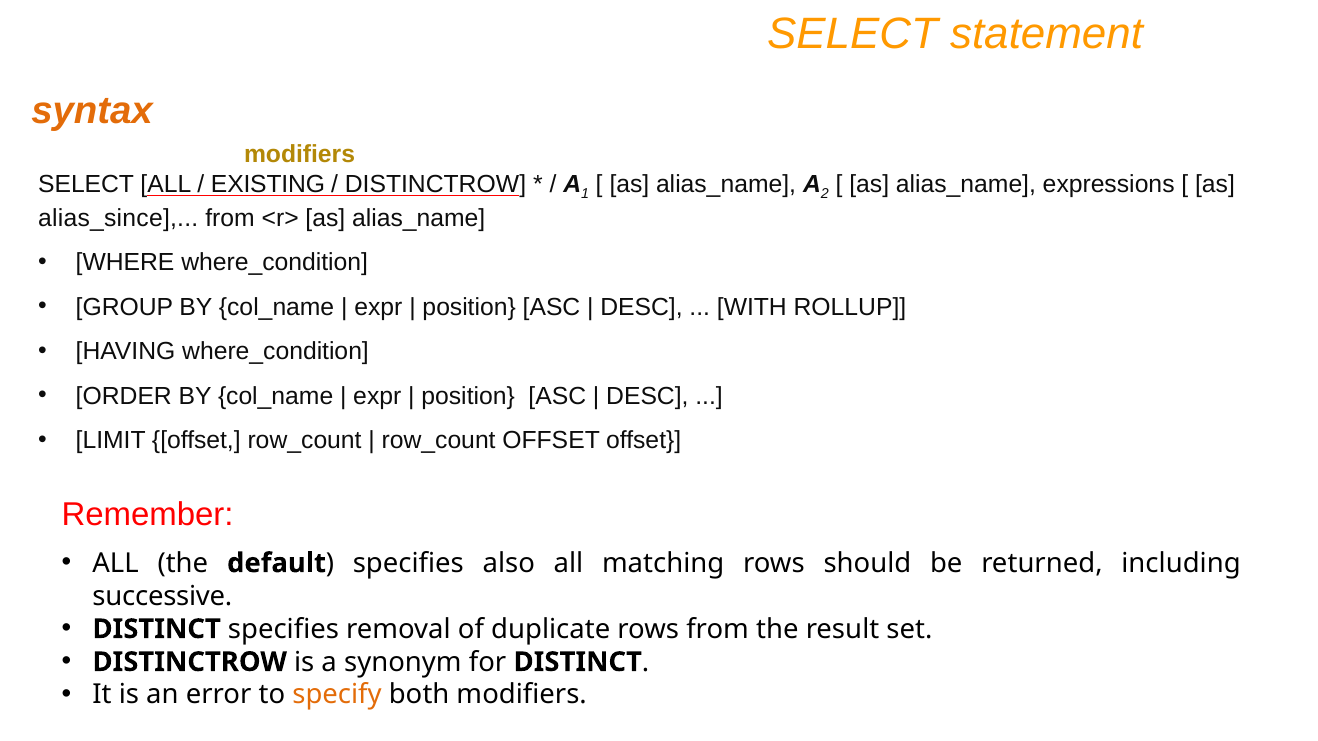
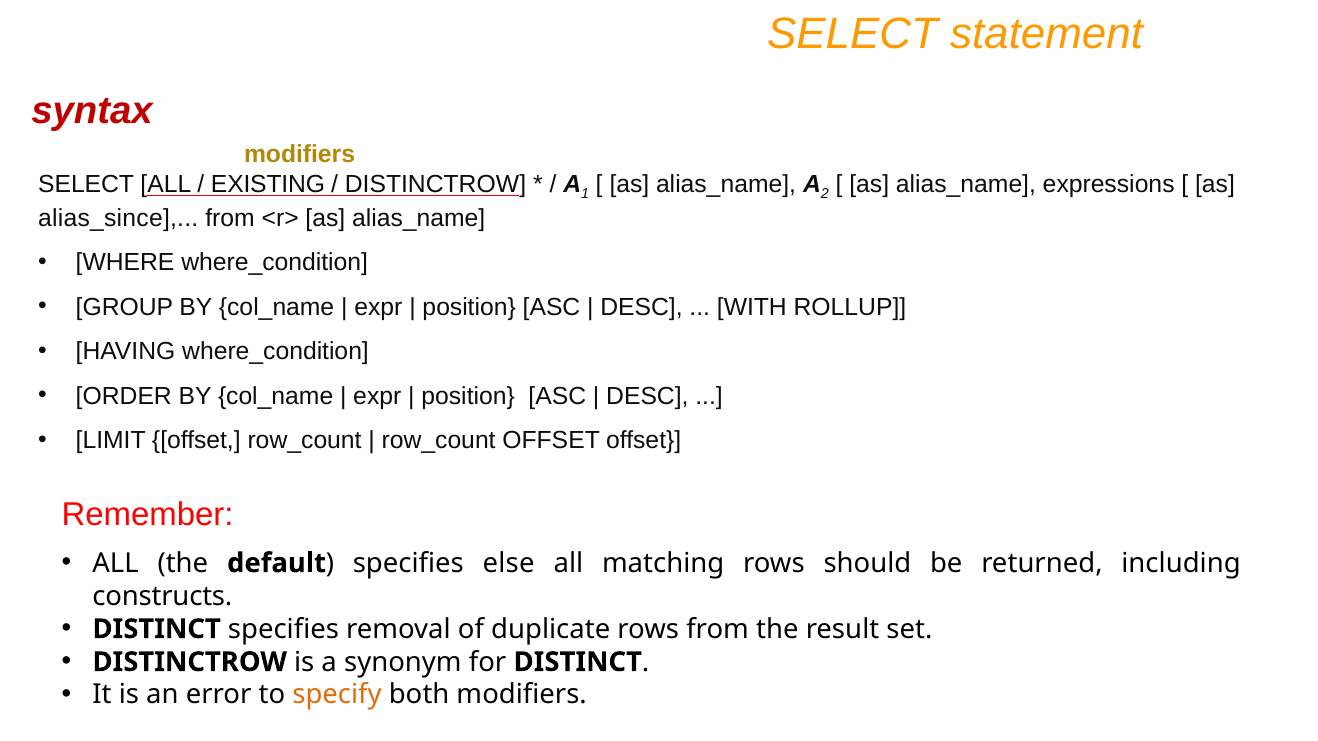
syntax colour: orange -> red (92, 111)
also: also -> else (509, 563)
successive: successive -> constructs (162, 596)
